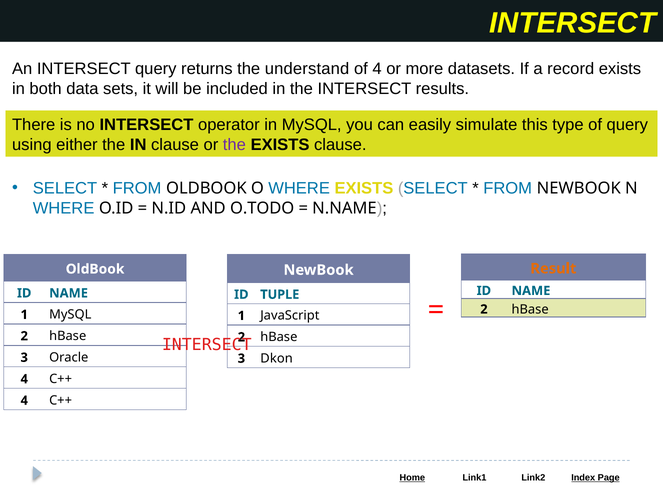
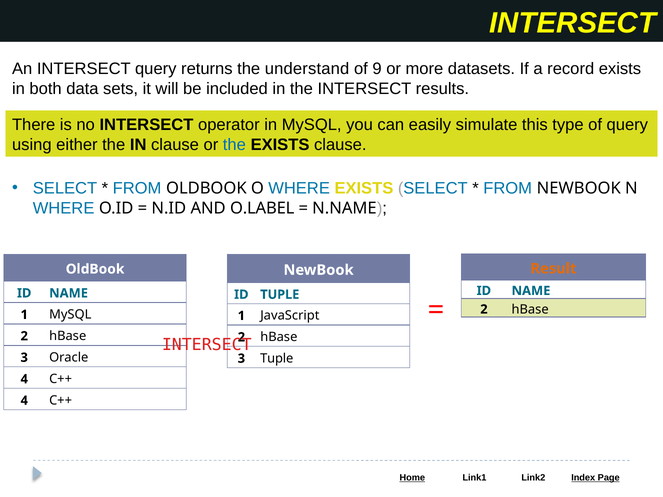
of 4: 4 -> 9 (377, 69)
the colour: purple -> blue (234, 145)
O.TODO: O.TODO -> O.LABEL (262, 208)
3 Dkon: Dkon -> Tuple (277, 359)
